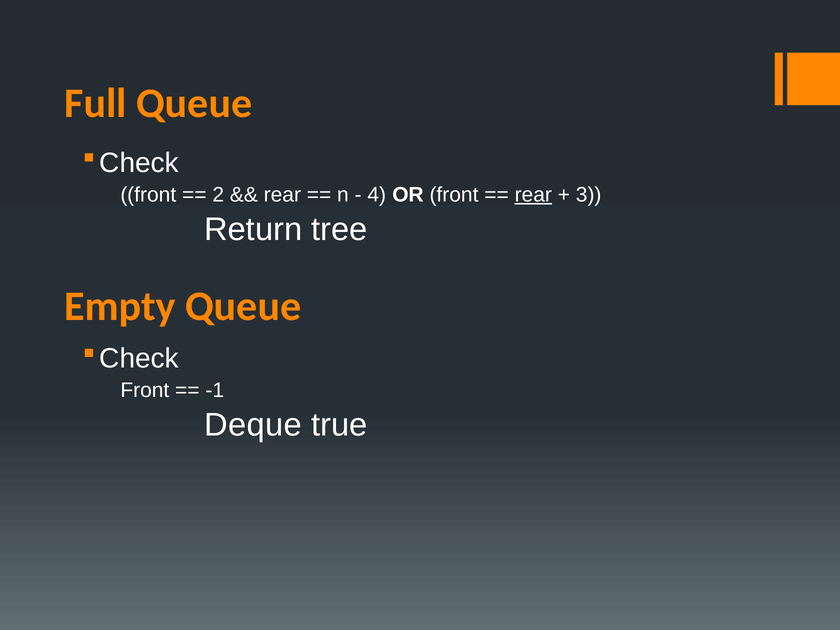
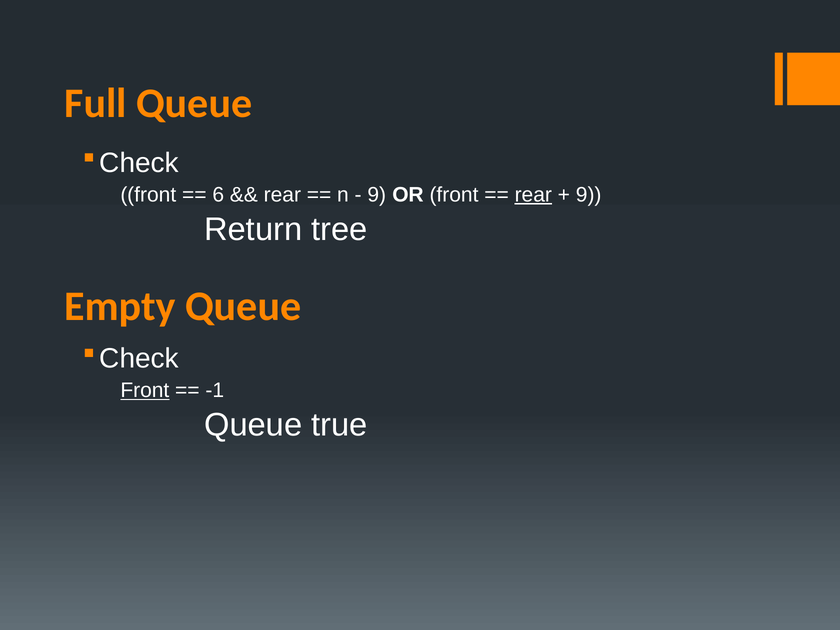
2: 2 -> 6 (218, 195)
4: 4 -> 9 (377, 195)
3: 3 -> 9 (589, 195)
Front underline: none -> present (145, 391)
Deque: Deque -> Queue (253, 425)
